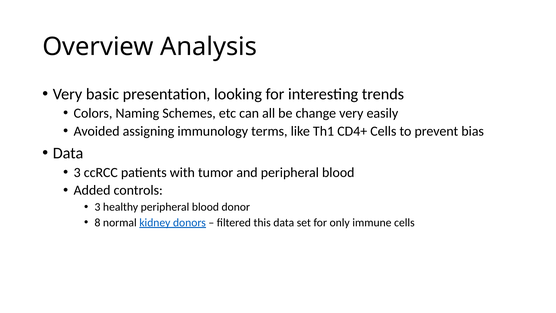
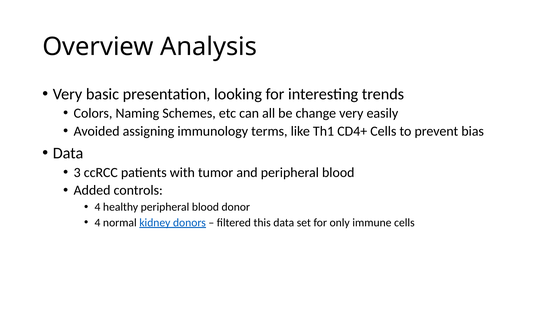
3: 3 -> 4 (97, 207)
8: 8 -> 4 (97, 222)
